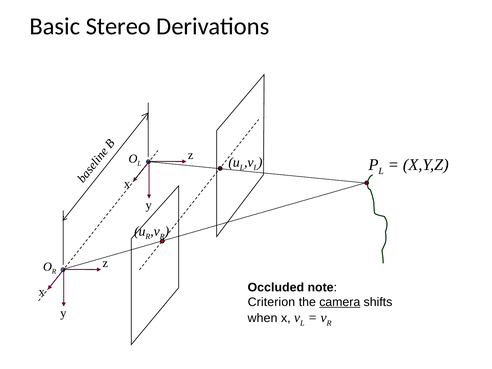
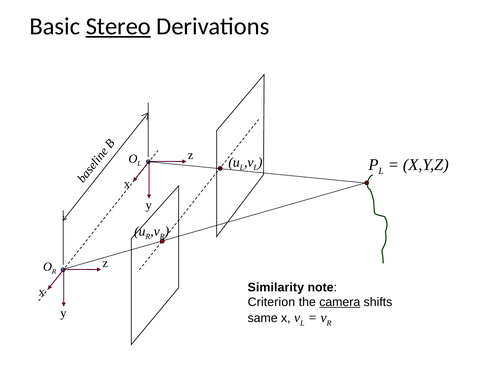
Stereo underline: none -> present (118, 26)
Occluded: Occluded -> Similarity (276, 287)
when: when -> same (263, 318)
